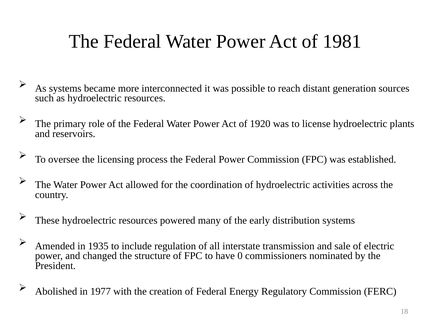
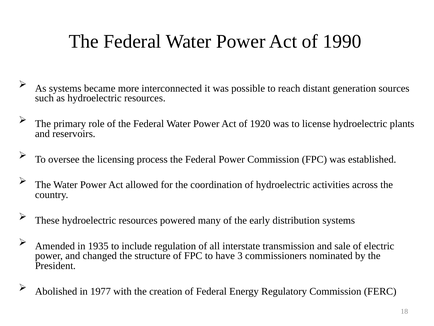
1981: 1981 -> 1990 (342, 42)
0: 0 -> 3 (240, 256)
